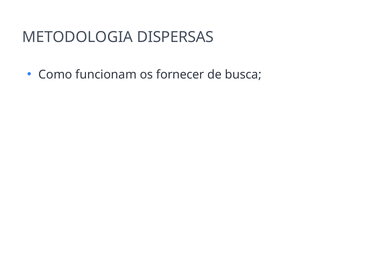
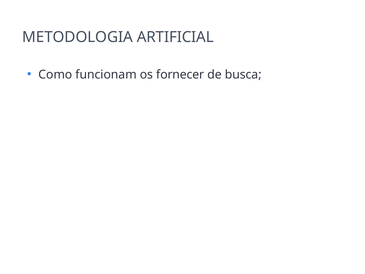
DISPERSAS: DISPERSAS -> ARTIFICIAL (175, 37)
